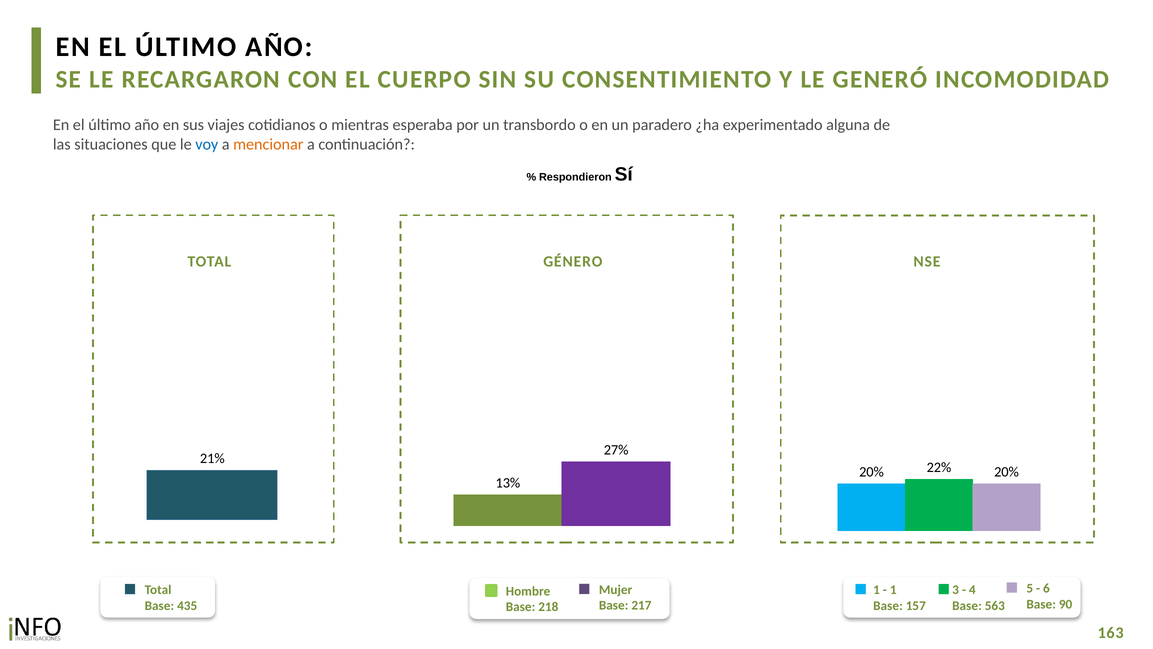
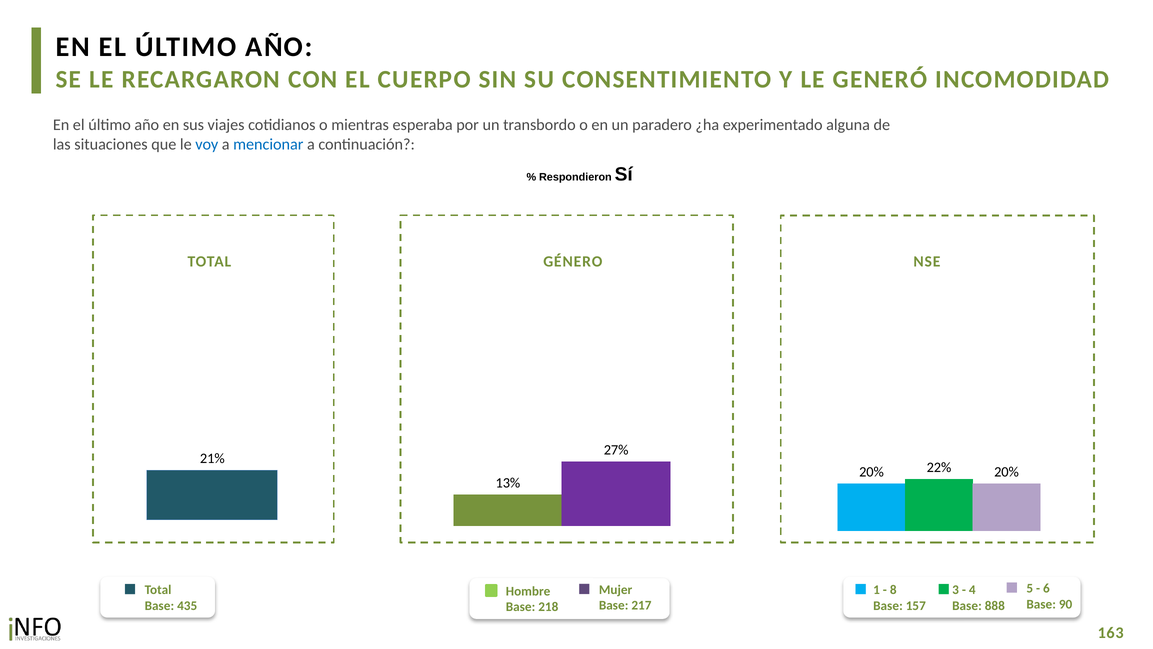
mencionar colour: orange -> blue (268, 144)
1: 1 -> 8 (893, 589)
563: 563 -> 888 (995, 605)
